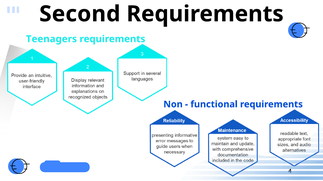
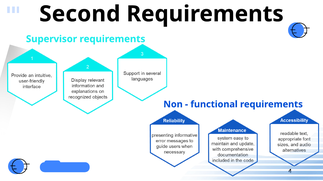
Teenagers: Teenagers -> Supervisor (52, 39)
